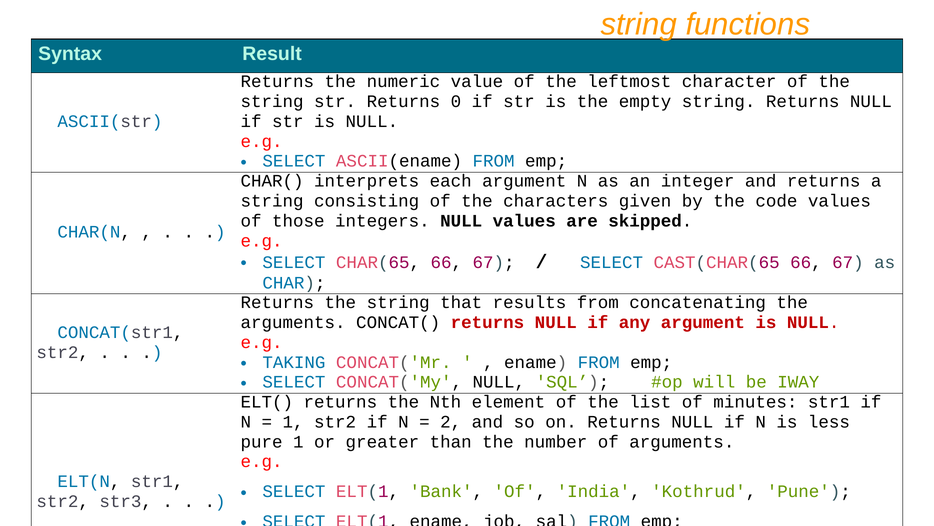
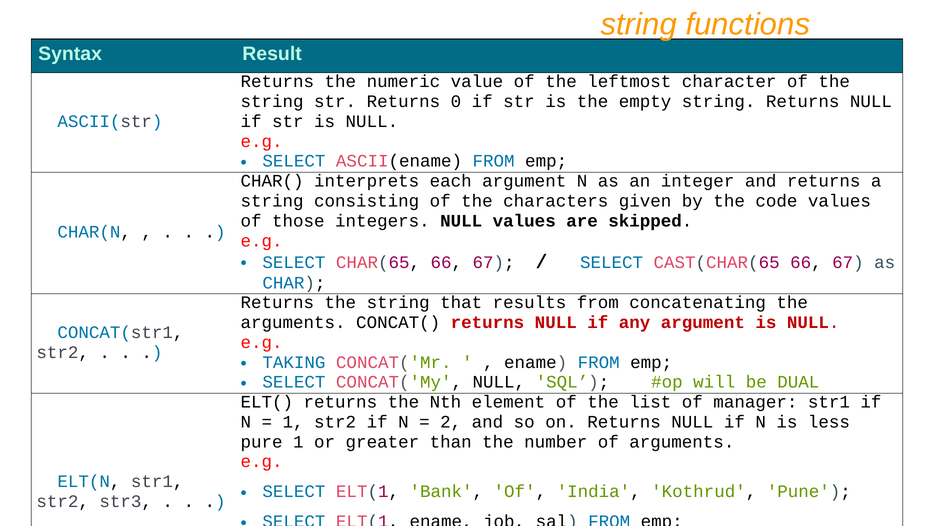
IWAY: IWAY -> DUAL (798, 382)
minutes: minutes -> manager (755, 402)
